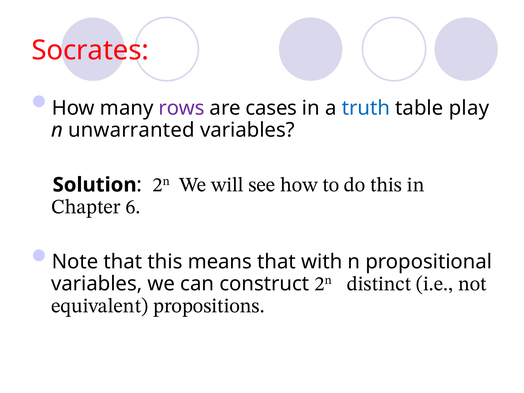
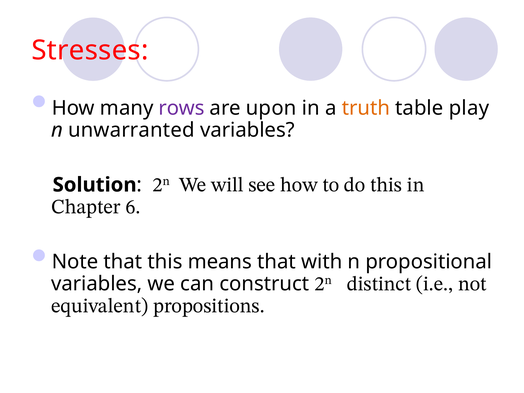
Socrates: Socrates -> Stresses (90, 50)
cases: cases -> upon (271, 108)
truth colour: blue -> orange (366, 108)
